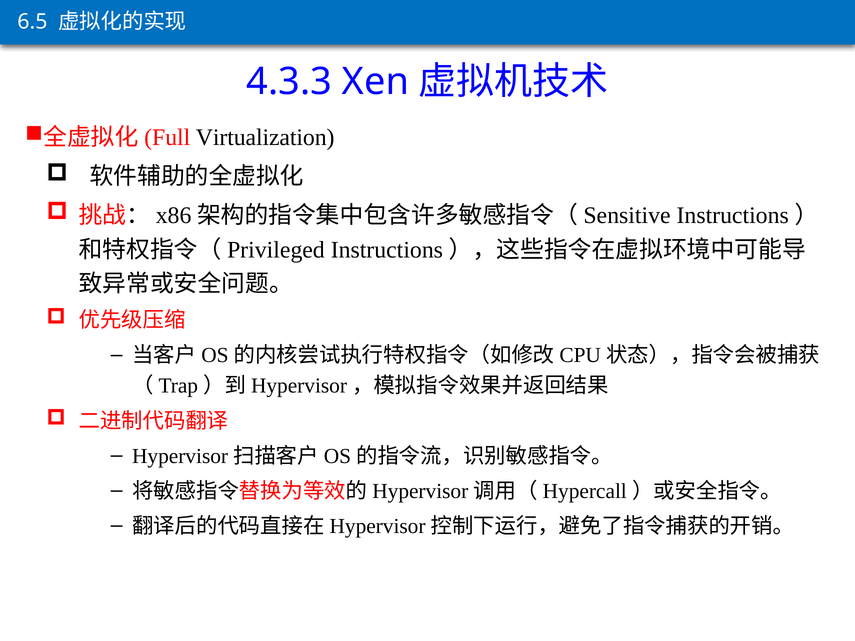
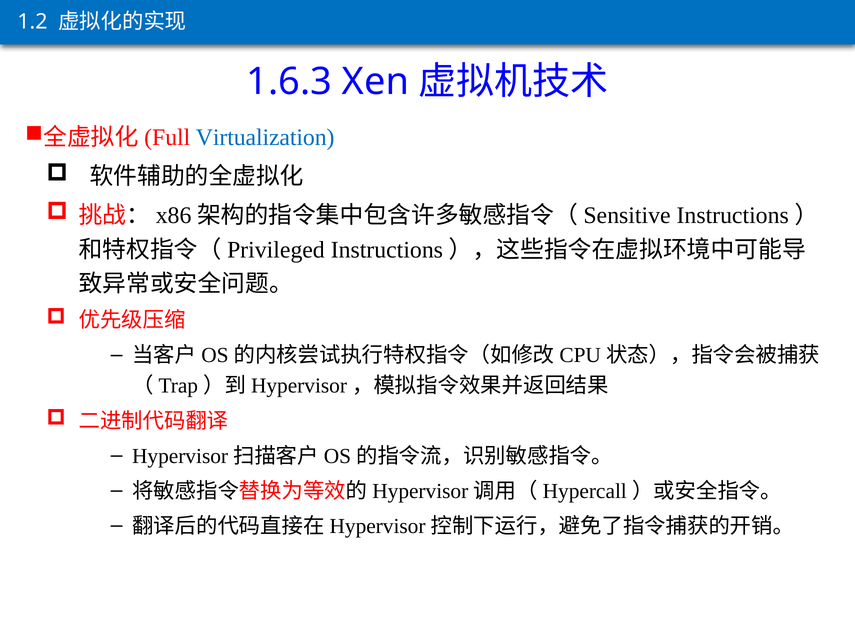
6.5: 6.5 -> 1.2 (32, 22)
4.3.3: 4.3.3 -> 1.6.3 (289, 82)
Virtualization colour: black -> blue (265, 138)
